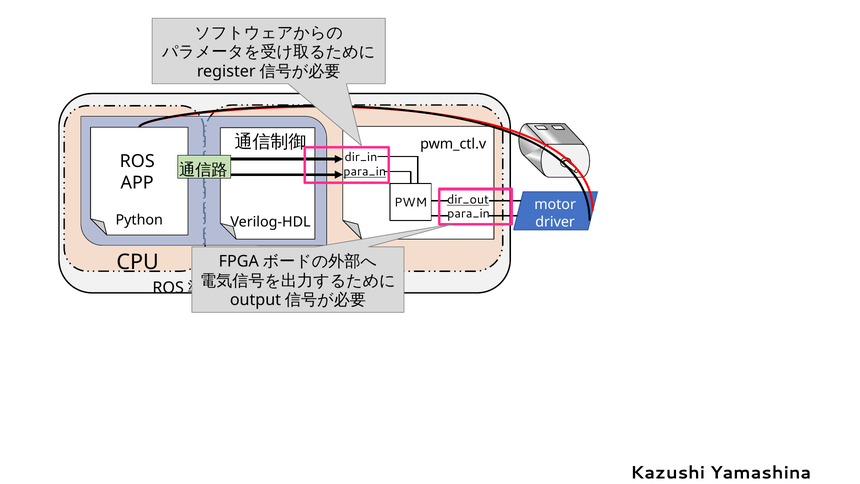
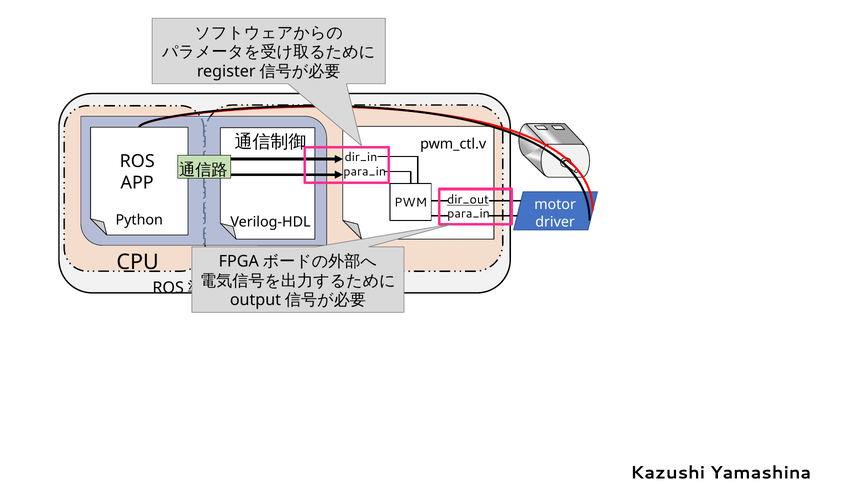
para_in underline: present -> none (365, 172)
